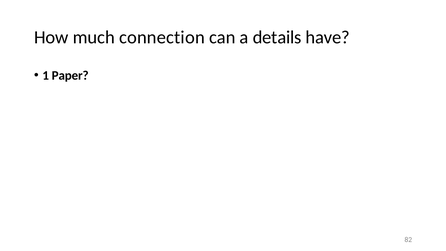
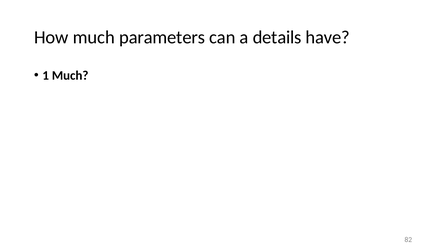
connection: connection -> parameters (162, 37)
1 Paper: Paper -> Much (70, 75)
